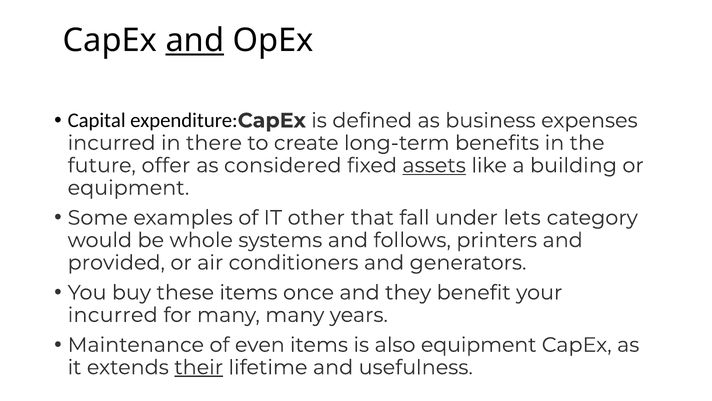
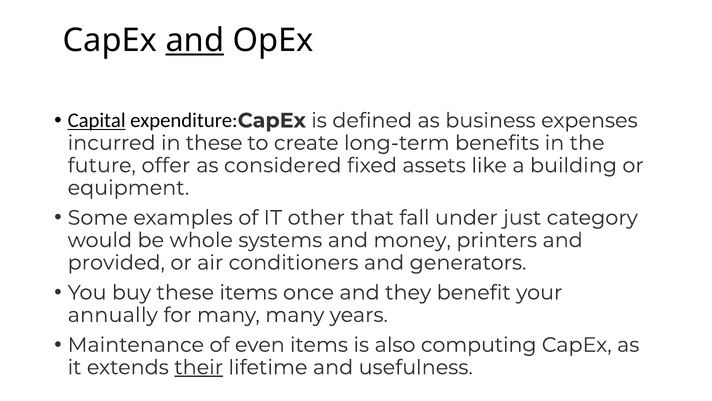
Capital underline: none -> present (97, 120)
in there: there -> these (214, 143)
assets underline: present -> none (434, 165)
lets: lets -> just (522, 218)
follows: follows -> money (412, 240)
incurred: incurred -> annually (113, 315)
also equipment: equipment -> computing (479, 345)
